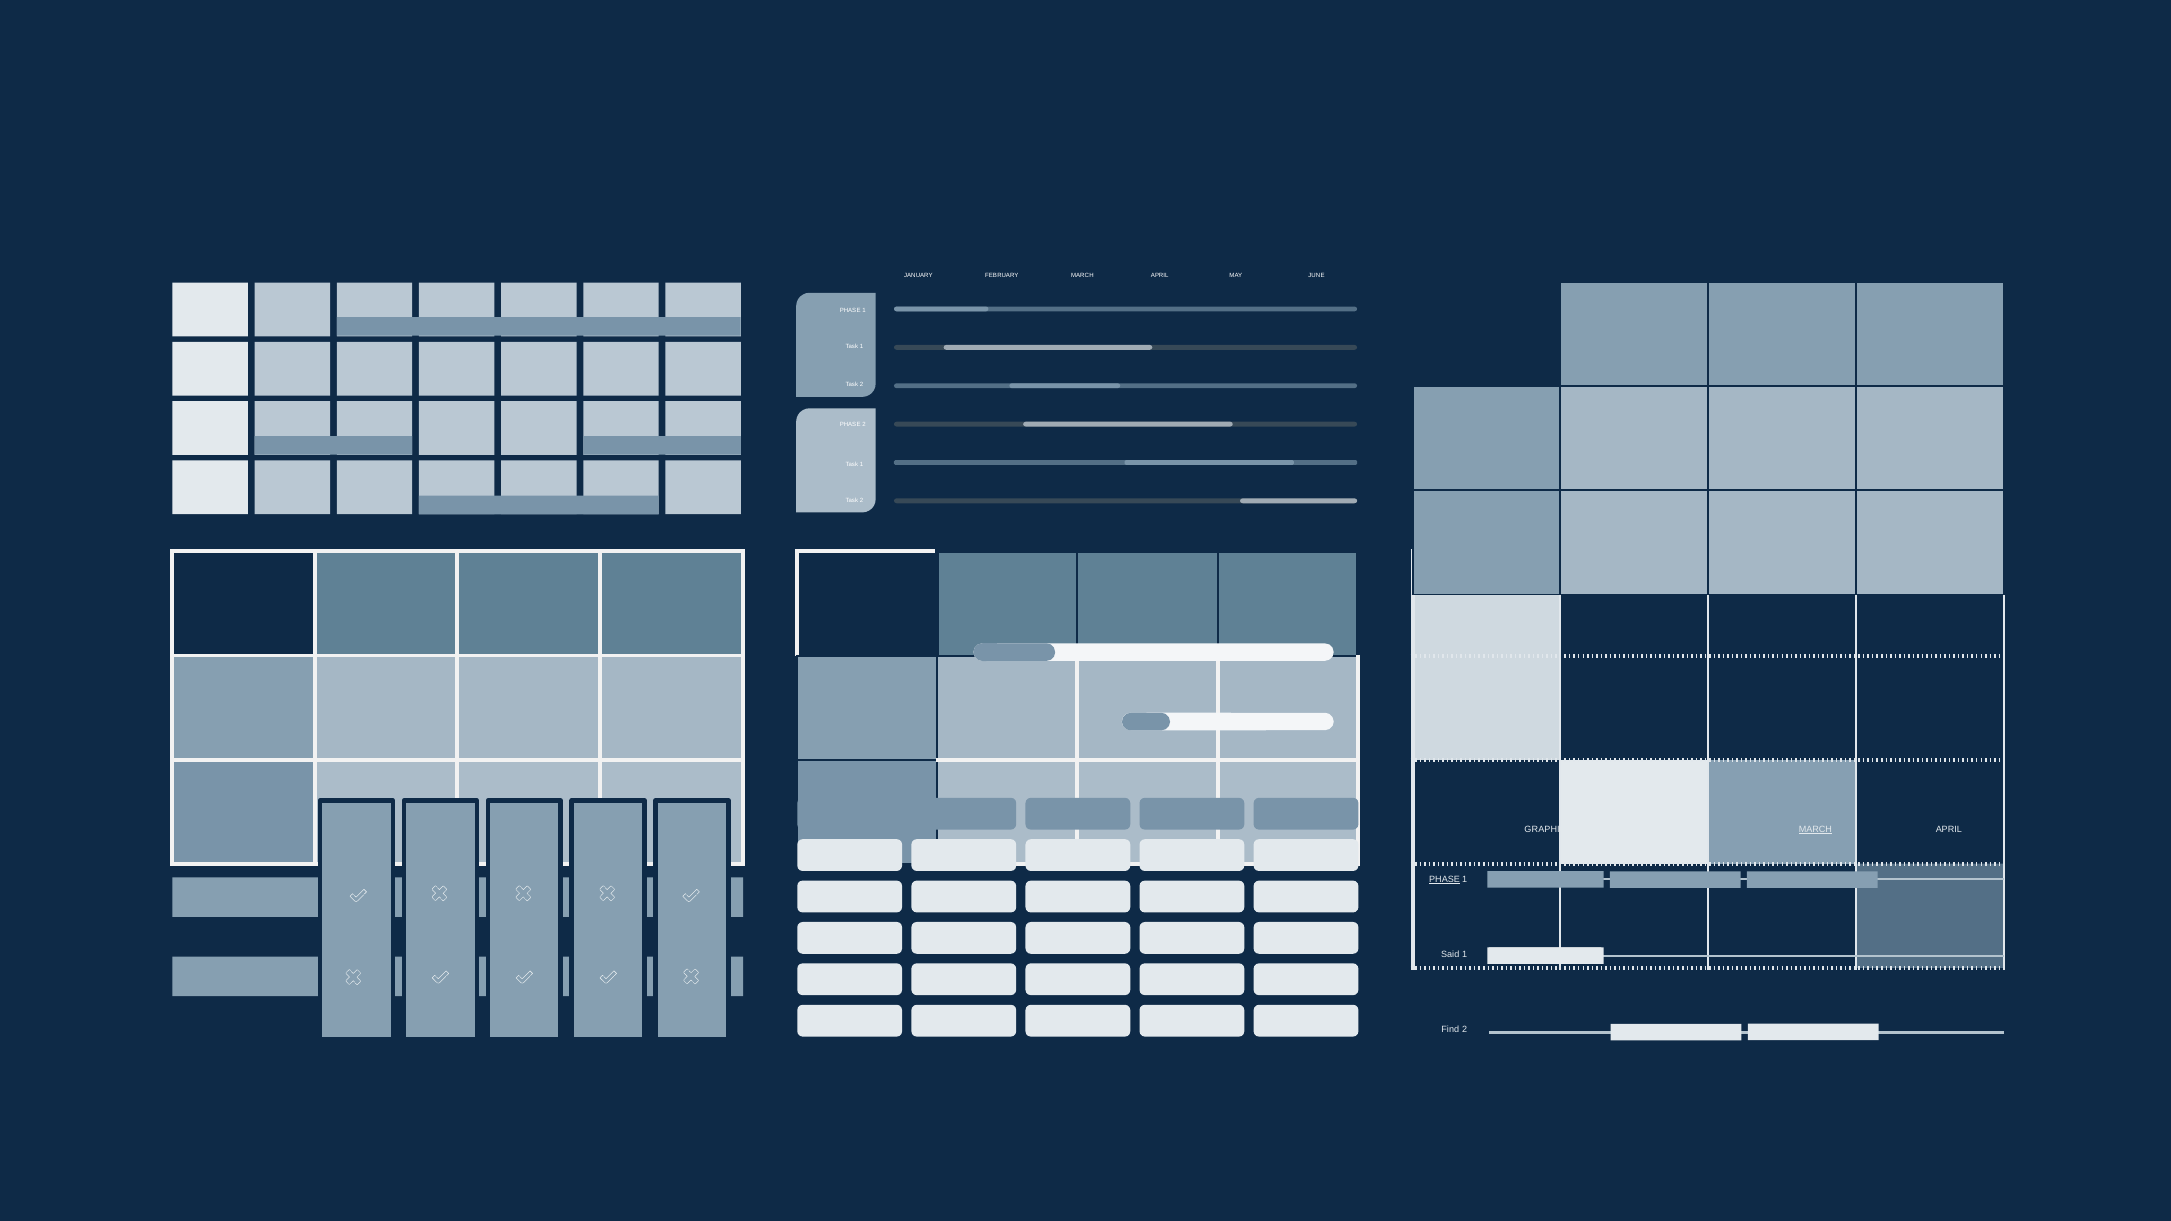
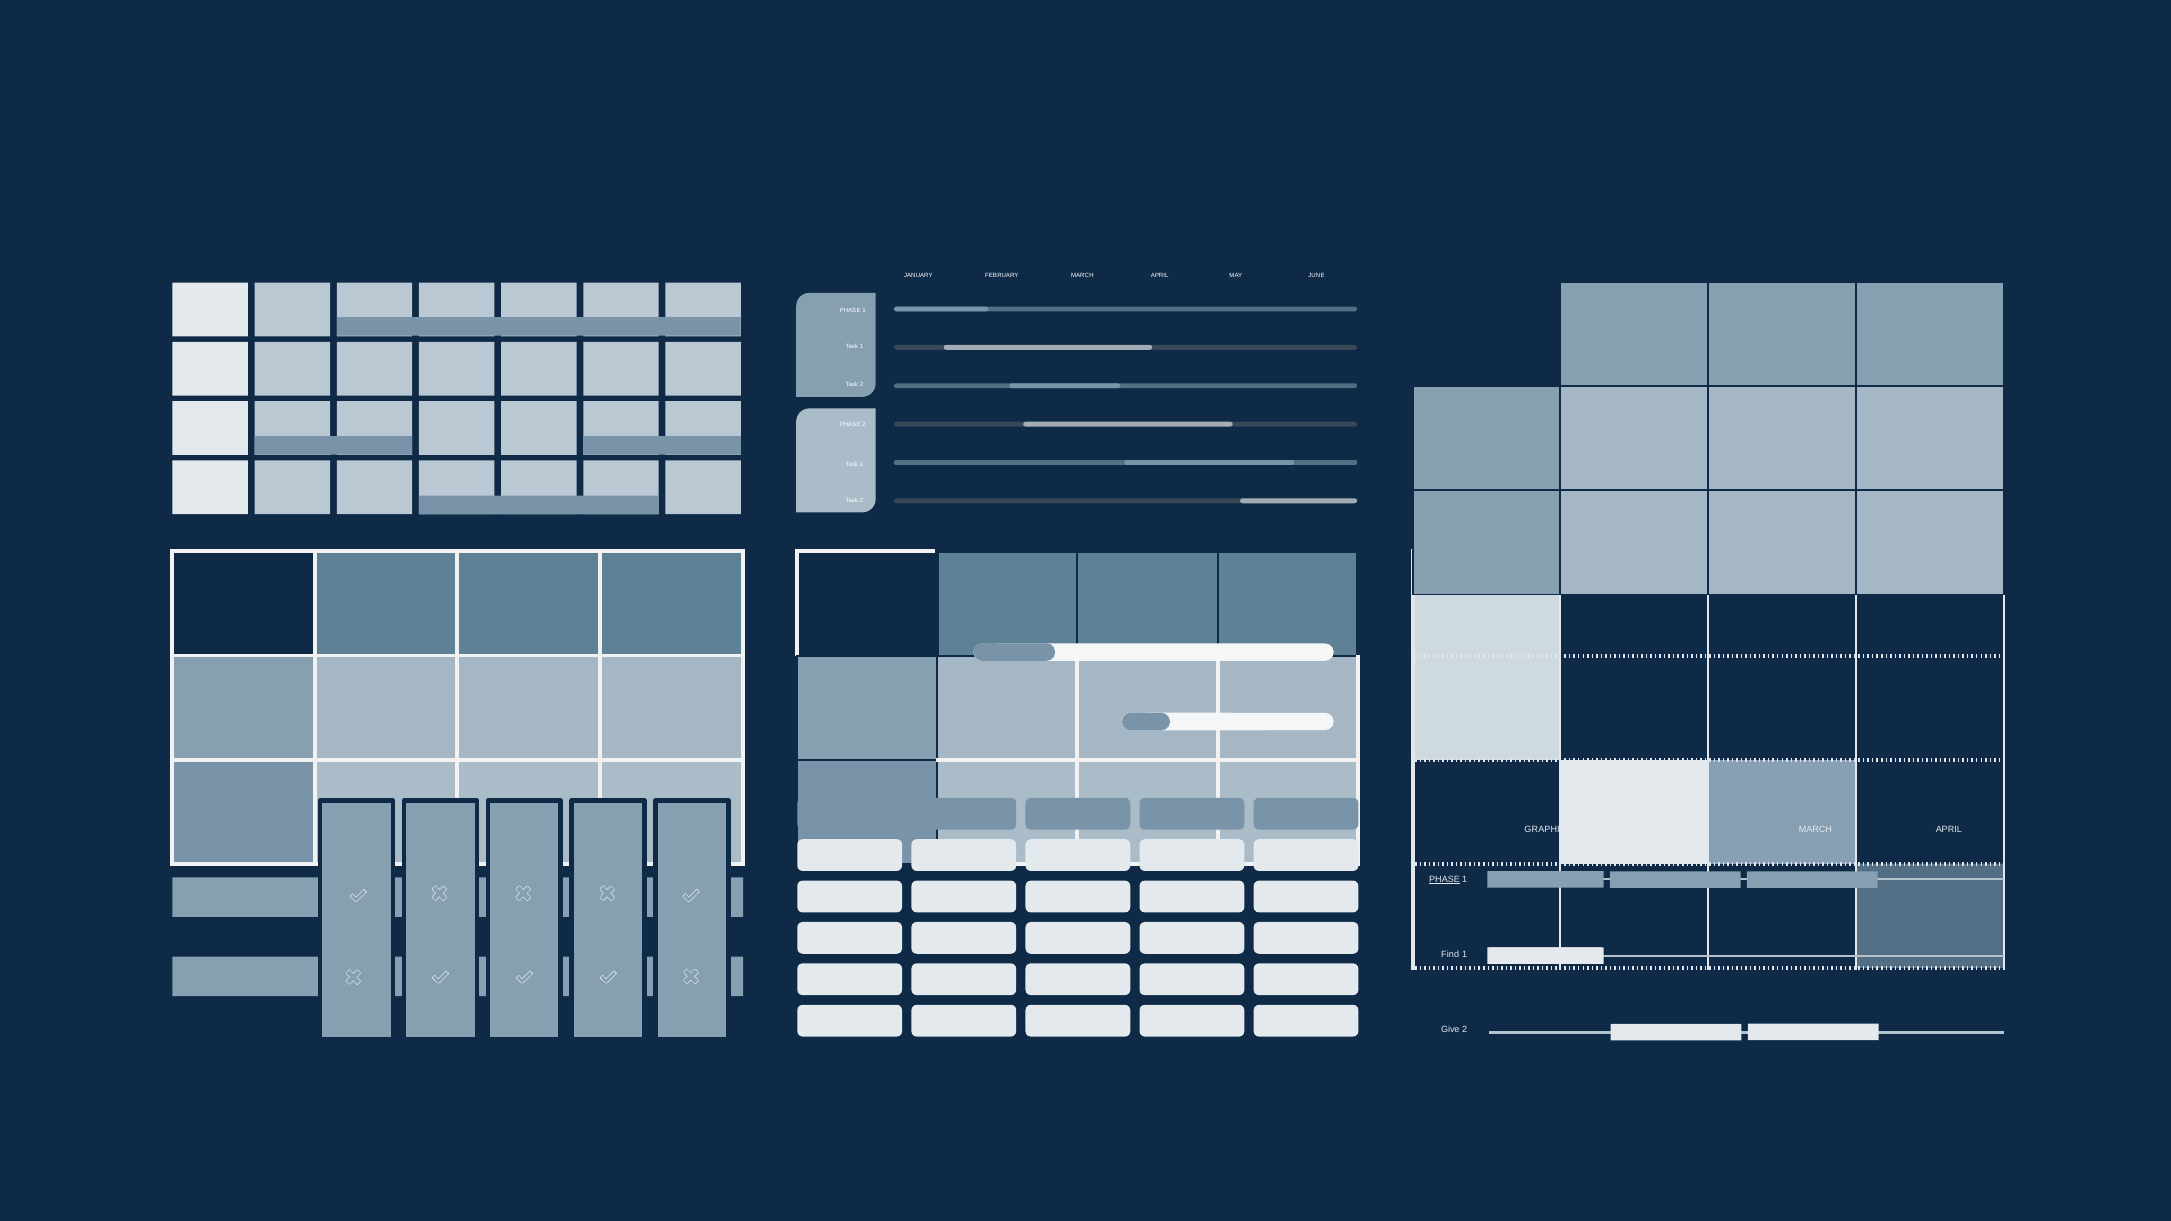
MARCH underline: present -> none (1815, 830)
Said: Said -> Find (1450, 955)
Find: Find -> Give (1450, 1030)
